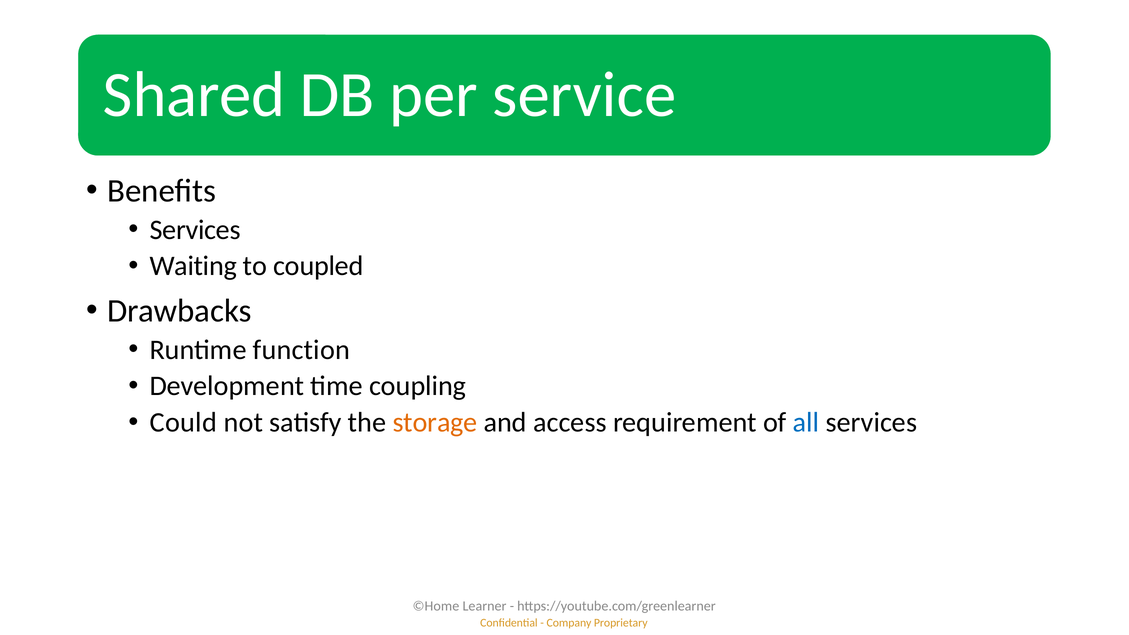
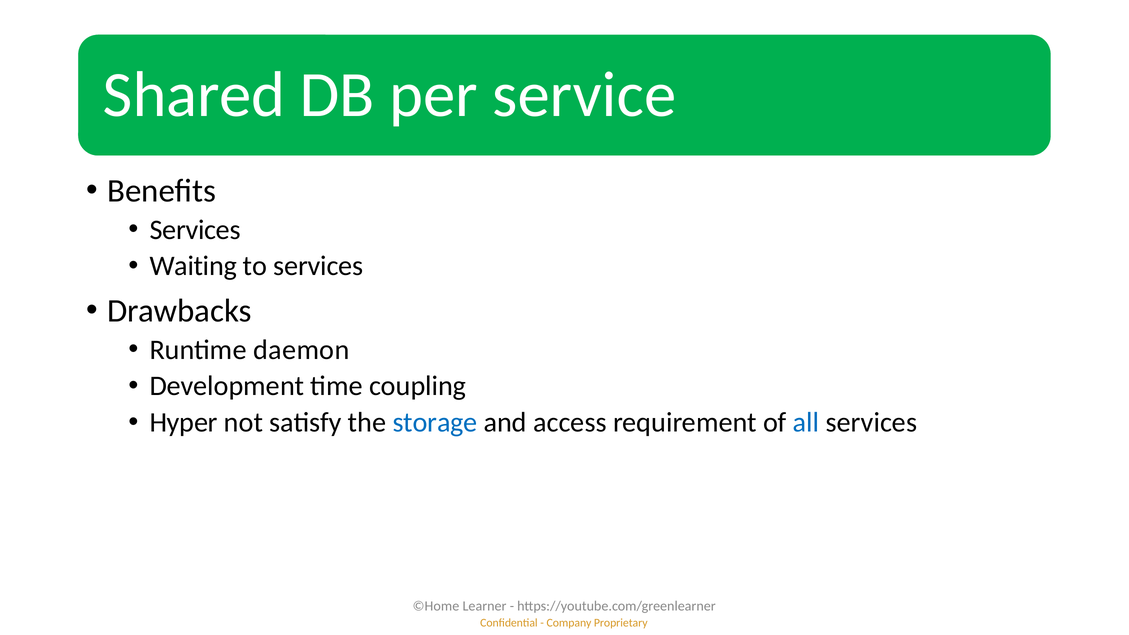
to coupled: coupled -> services (318, 266)
function: function -> daemon (301, 350)
Could: Could -> Hyper (184, 422)
storage colour: orange -> blue (435, 422)
